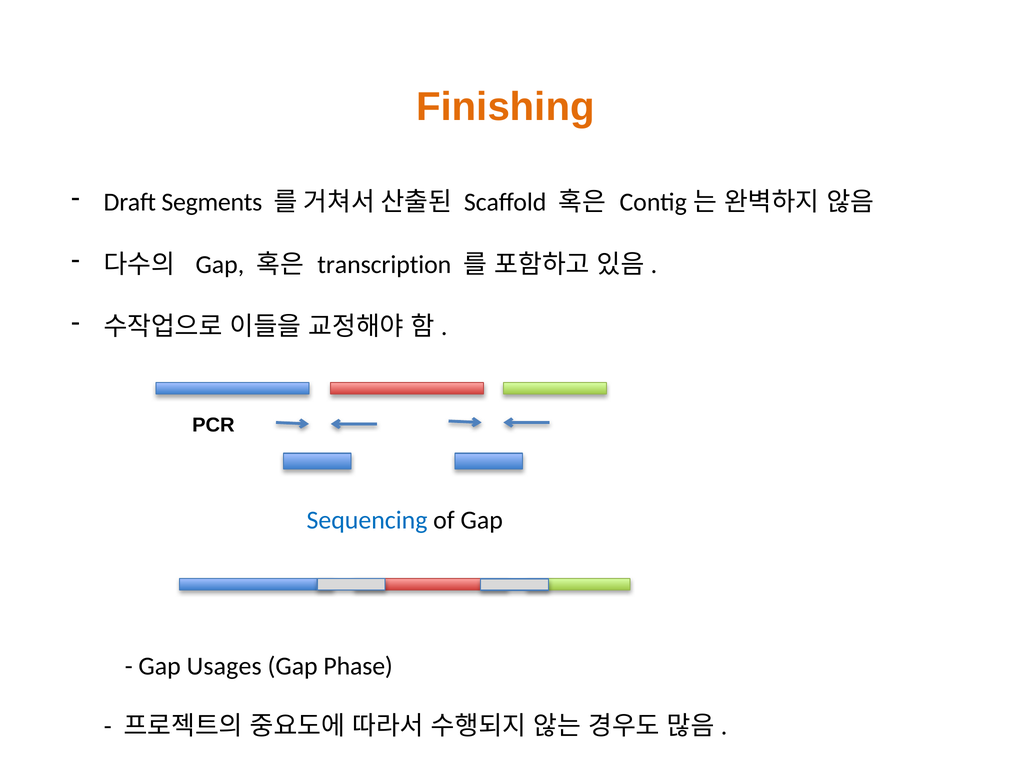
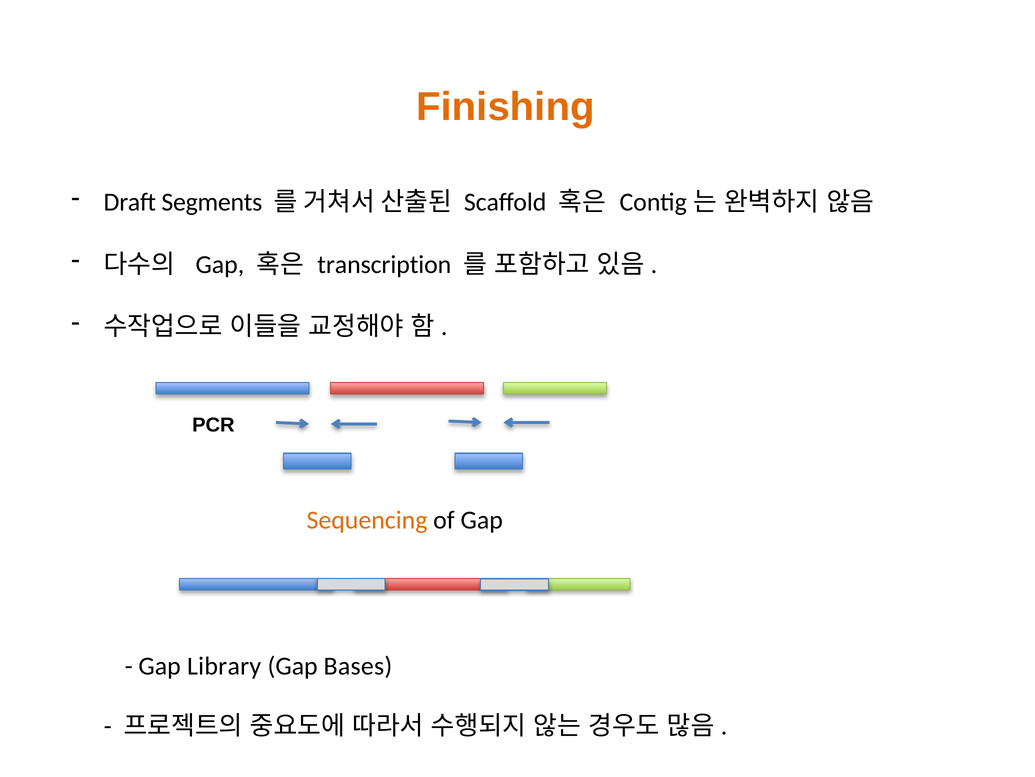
Sequencing colour: blue -> orange (367, 520)
Usages: Usages -> Library (224, 666)
Phase: Phase -> Bases (358, 666)
